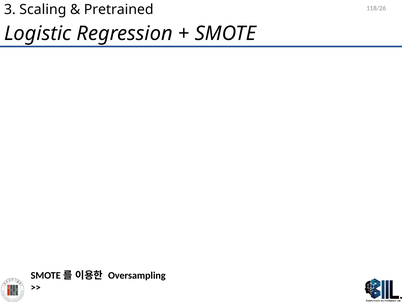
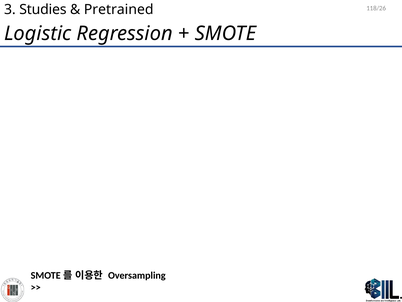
Scaling: Scaling -> Studies (43, 9)
